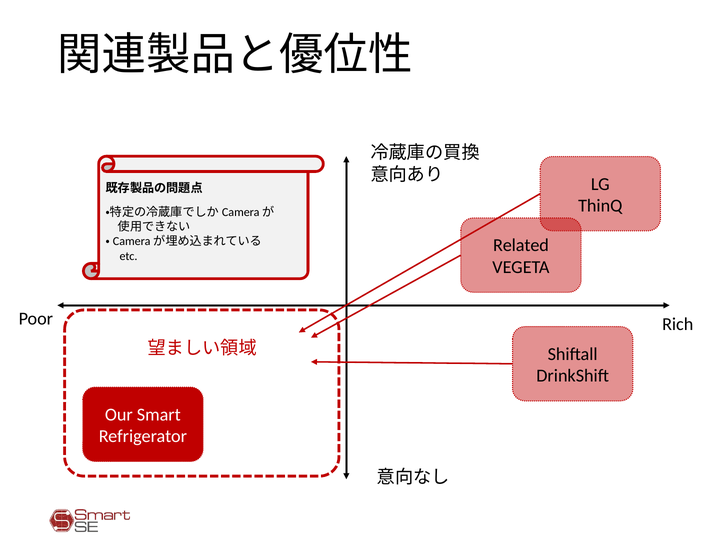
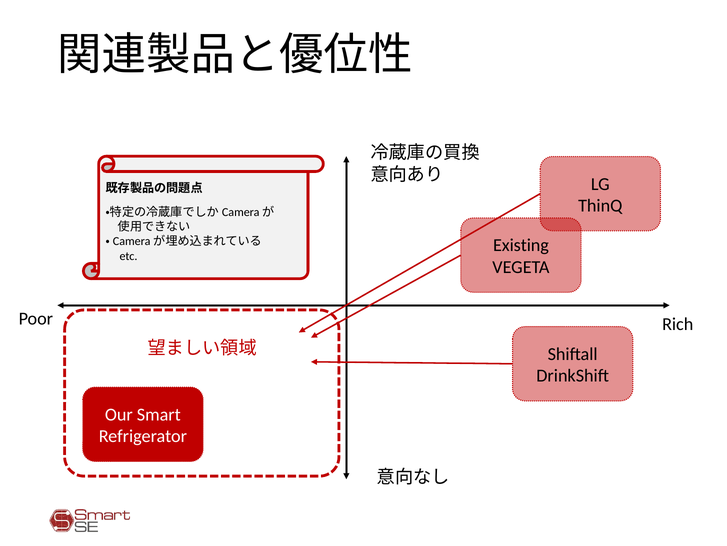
Related: Related -> Existing (521, 245)
